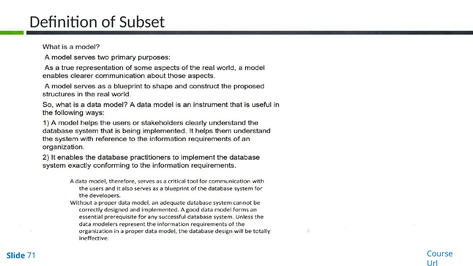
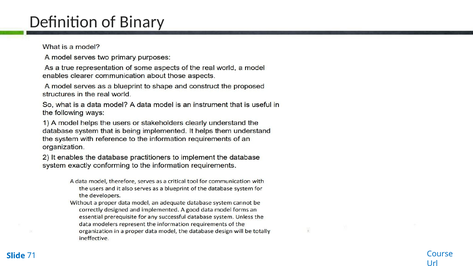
Subset: Subset -> Binary (142, 22)
